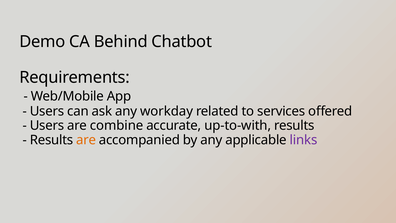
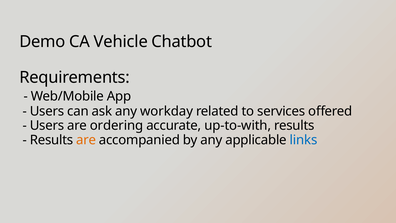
Behind: Behind -> Vehicle (121, 42)
combine: combine -> ordering (117, 125)
links colour: purple -> blue (304, 140)
